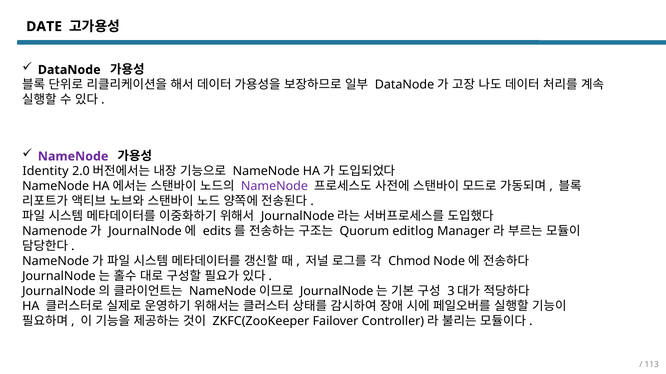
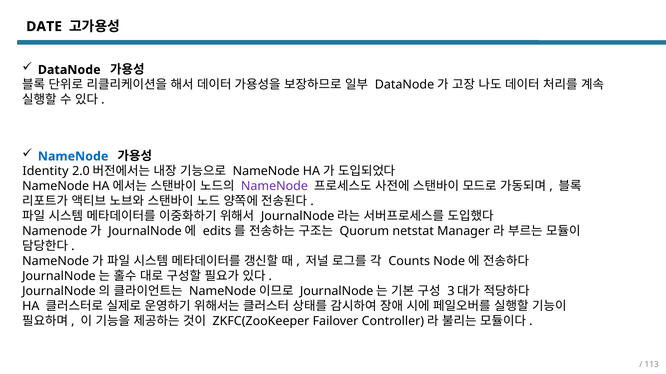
NameNode colour: purple -> blue (73, 157)
editlog: editlog -> netstat (413, 232)
Chmod: Chmod -> Counts (409, 262)
